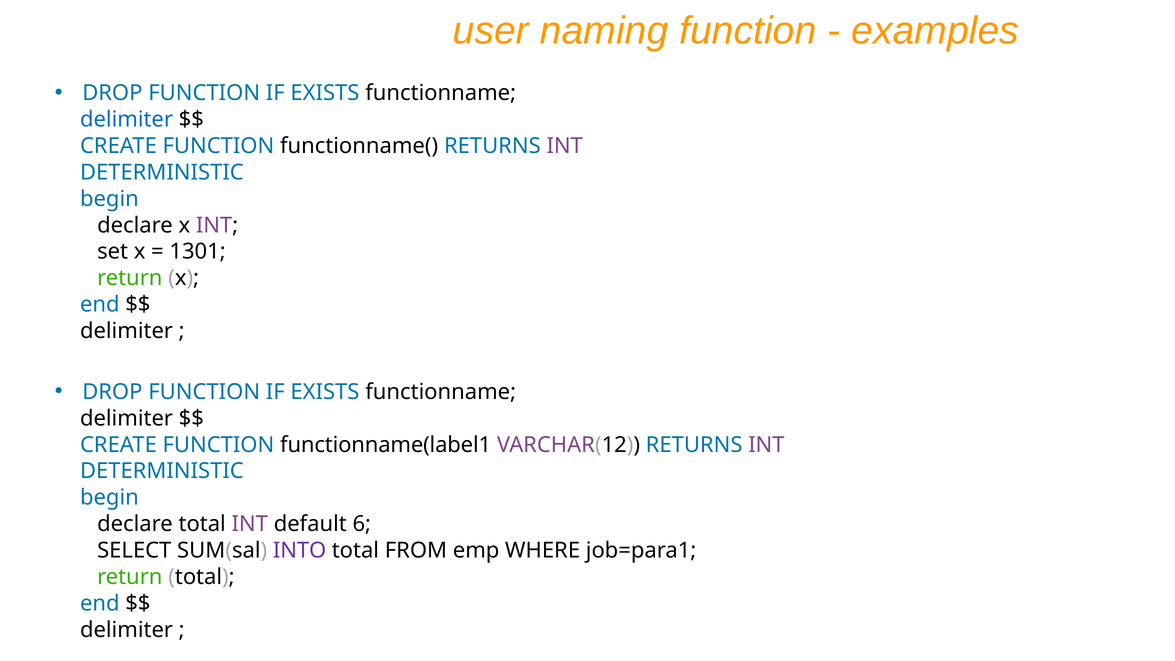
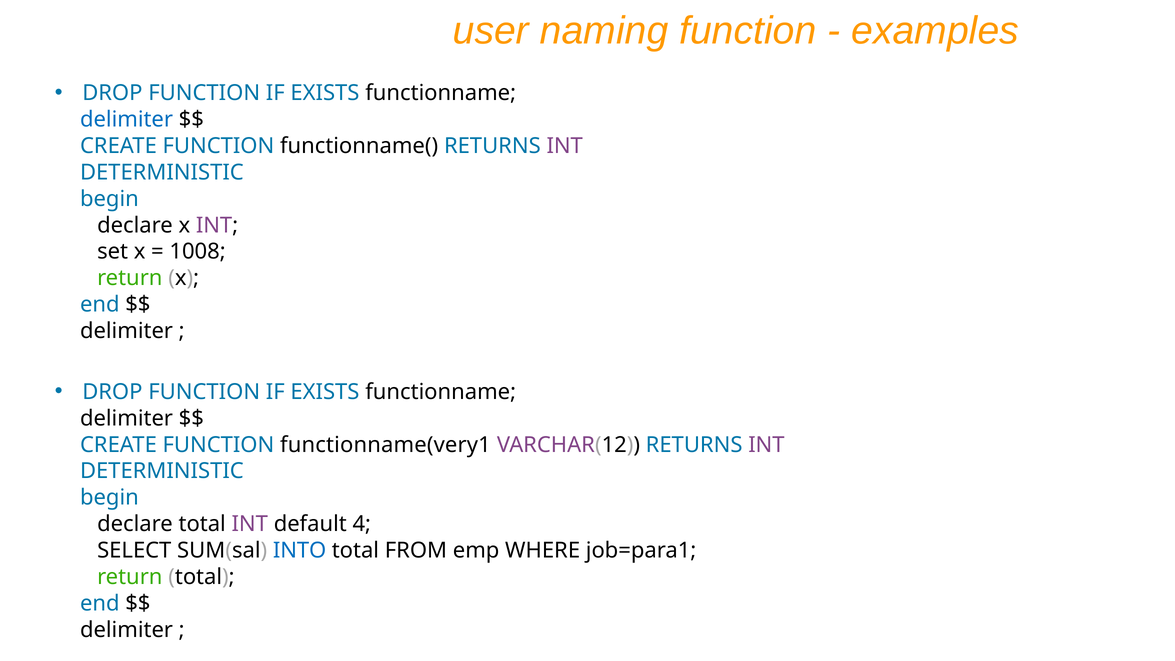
1301: 1301 -> 1008 (198, 252)
functionname(label1: functionname(label1 -> functionname(very1 (385, 445)
6: 6 -> 4 (362, 524)
INTO colour: purple -> blue (300, 550)
